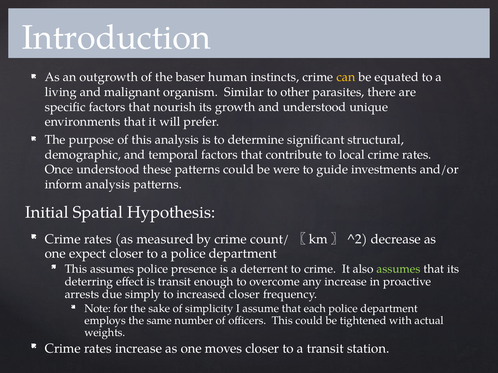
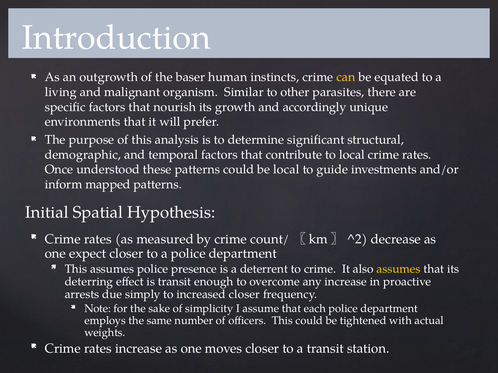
and understood: understood -> accordingly (315, 107)
be were: were -> local (286, 170)
inform analysis: analysis -> mapped (108, 185)
assumes colour: light green -> yellow (399, 269)
